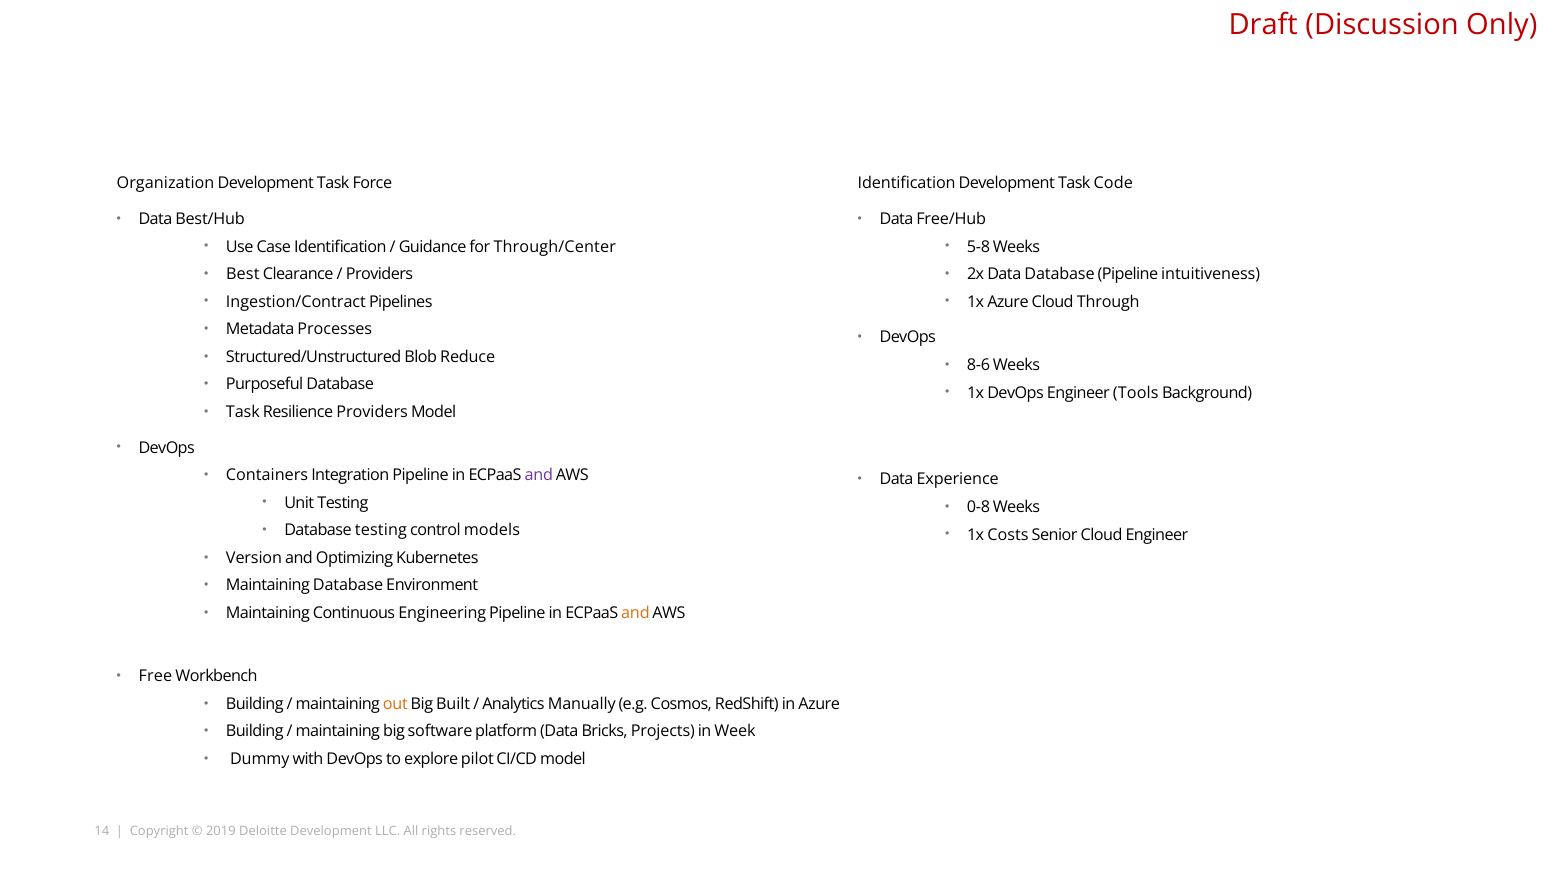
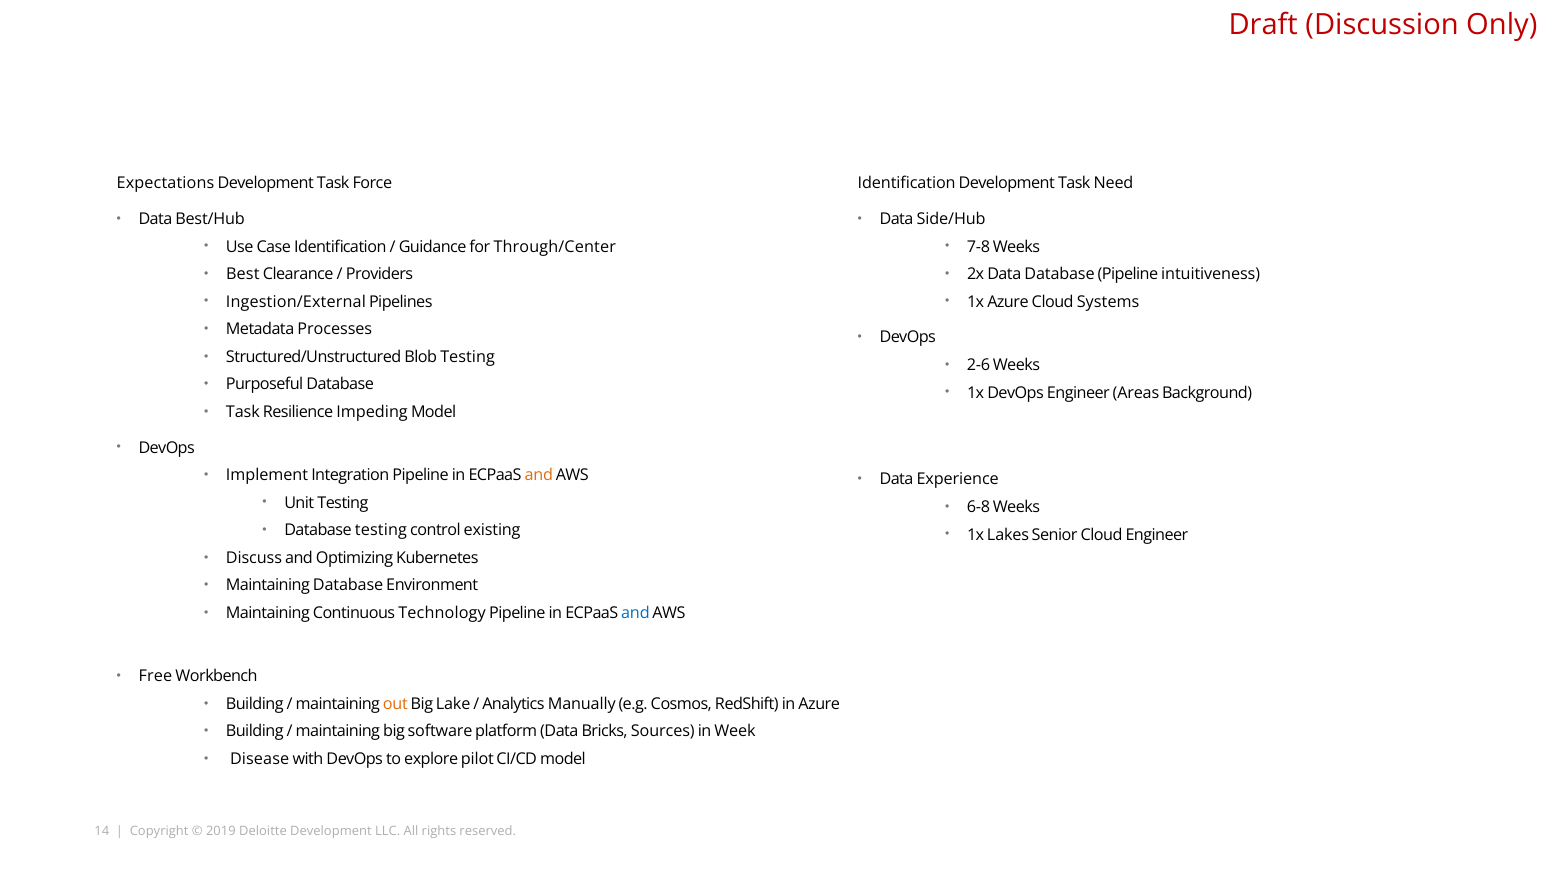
Organization: Organization -> Expectations (166, 183)
Code: Code -> Need (1113, 183)
Free/Hub: Free/Hub -> Side/Hub (951, 219)
5-8: 5-8 -> 7-8 (978, 247)
Ingestion/Contract: Ingestion/Contract -> Ingestion/External (296, 302)
Through: Through -> Systems (1108, 302)
Blob Reduce: Reduce -> Testing (468, 357)
8-6: 8-6 -> 2-6 (978, 365)
Tools: Tools -> Areas (1136, 393)
Resilience Providers: Providers -> Impeding (372, 412)
Containers: Containers -> Implement (267, 475)
and colour: purple -> orange (539, 475)
0-8: 0-8 -> 6-8 (978, 507)
models: models -> existing (492, 530)
Costs: Costs -> Lakes (1008, 534)
Version: Version -> Discuss (254, 558)
Engineering: Engineering -> Technology (442, 613)
and colour: orange -> blue (635, 613)
Built: Built -> Lake (453, 704)
Projects: Projects -> Sources (663, 731)
Dummy: Dummy -> Disease (260, 759)
